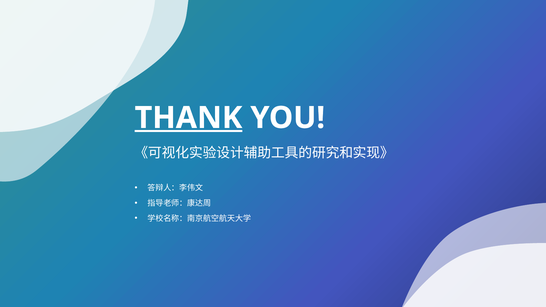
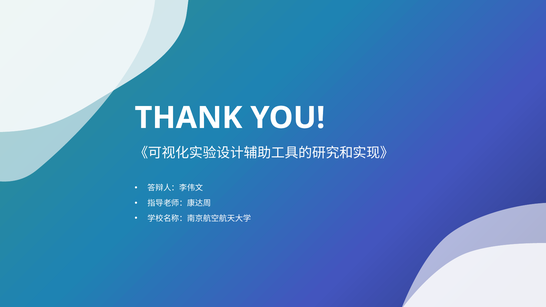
THANK underline: present -> none (188, 118)
